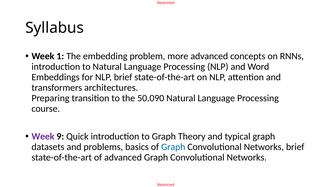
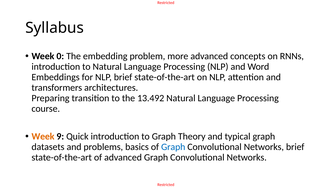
1: 1 -> 0 (60, 56)
50.090: 50.090 -> 13.492 (151, 98)
Week colour: purple -> orange (43, 136)
